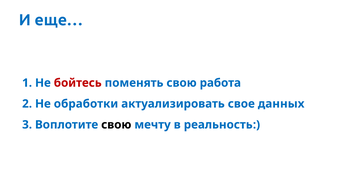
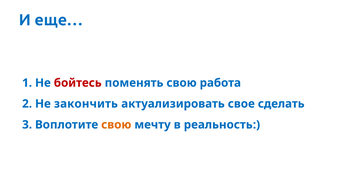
обработки: обработки -> закончить (86, 104)
данных: данных -> сделать (281, 104)
свою colour: black -> orange (116, 125)
